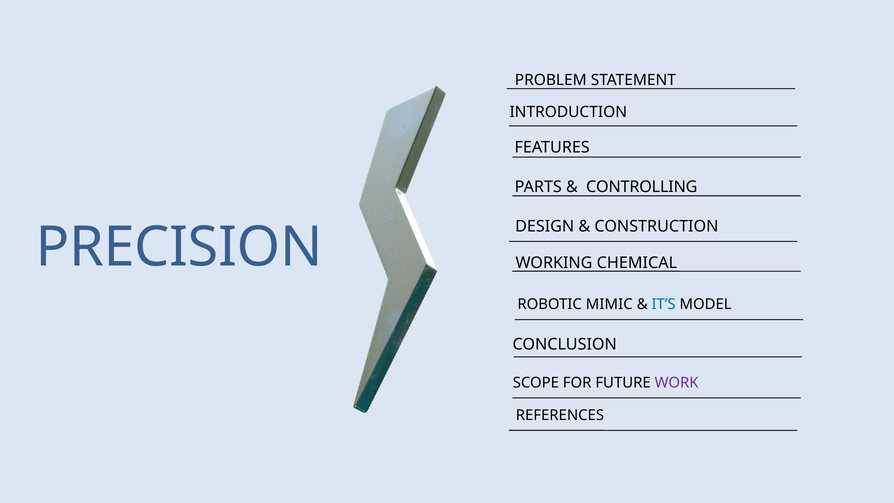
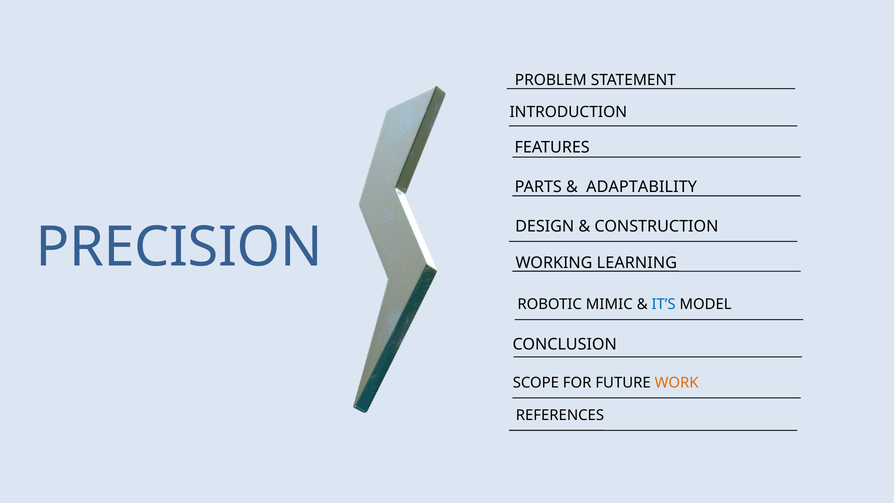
CONTROLLING: CONTROLLING -> ADAPTABILITY (642, 187)
CHEMICAL: CHEMICAL -> LEARNING (637, 263)
WORK colour: purple -> orange (677, 383)
